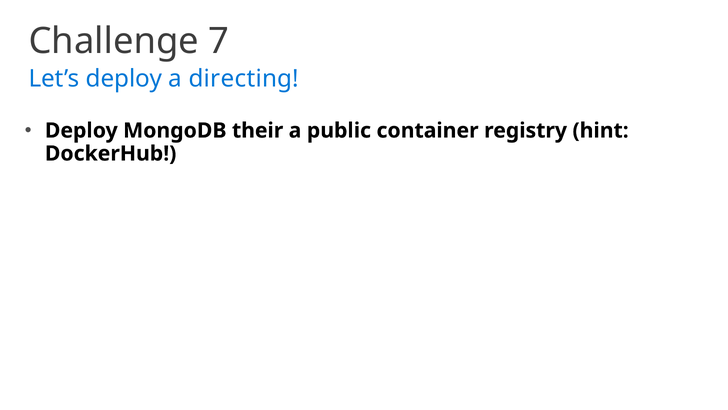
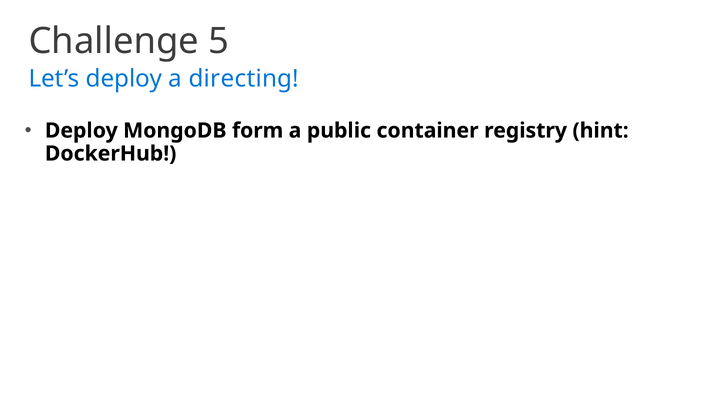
7: 7 -> 5 (219, 41)
their: their -> form (258, 130)
